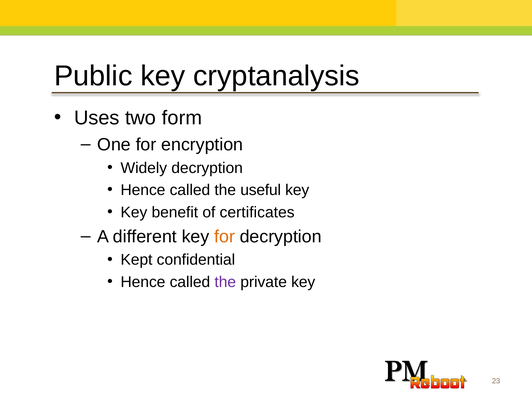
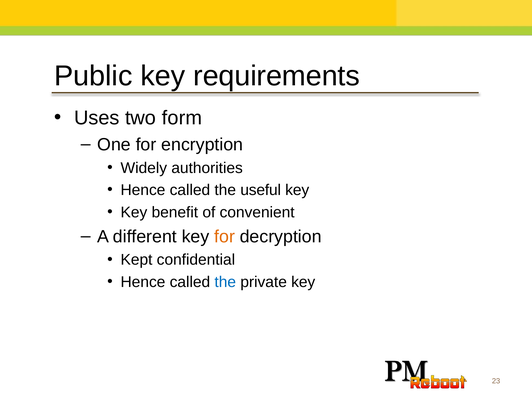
cryptanalysis: cryptanalysis -> requirements (277, 76)
Widely decryption: decryption -> authorities (207, 168)
certificates: certificates -> convenient (257, 212)
the colour: purple -> blue (225, 282)
